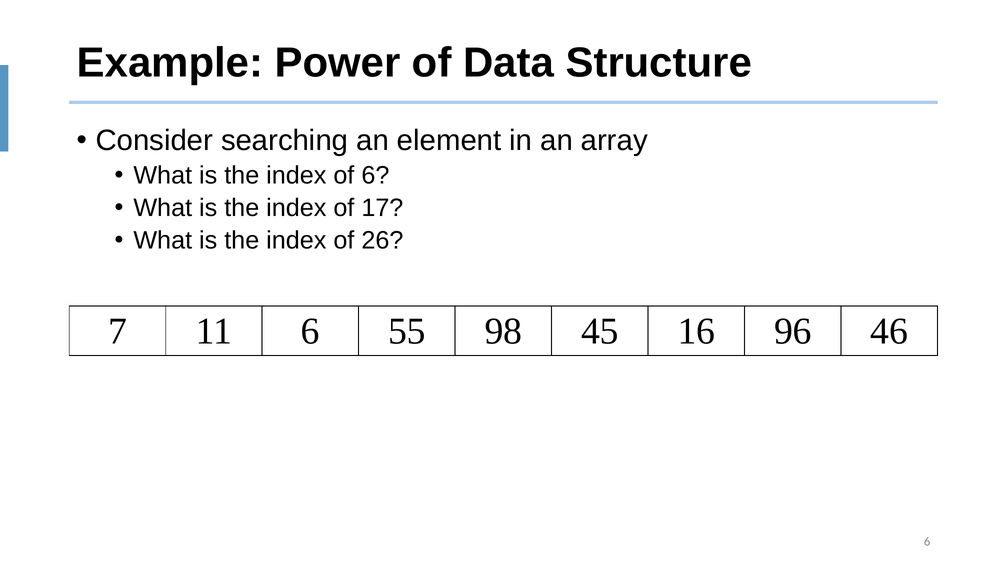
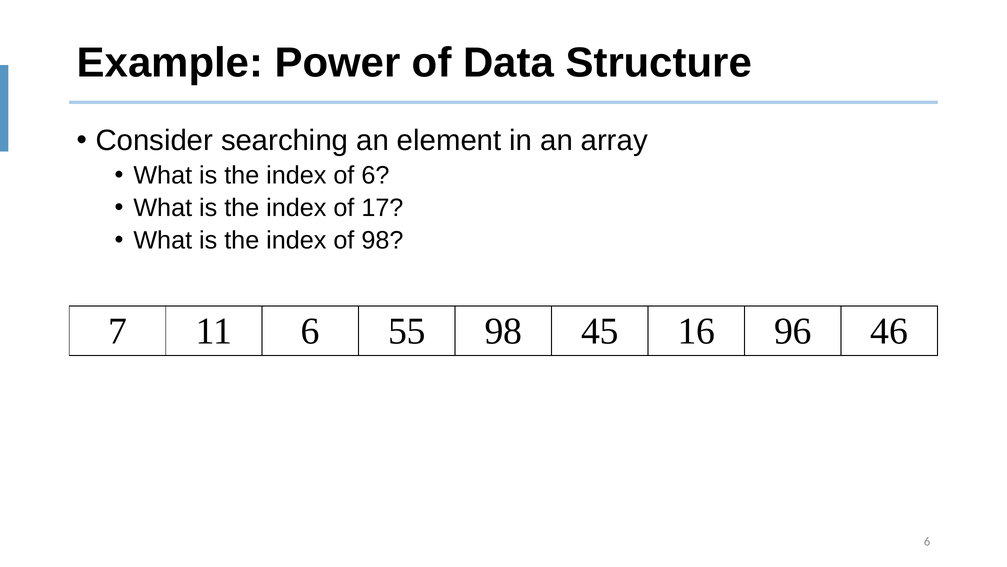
of 26: 26 -> 98 (382, 240)
